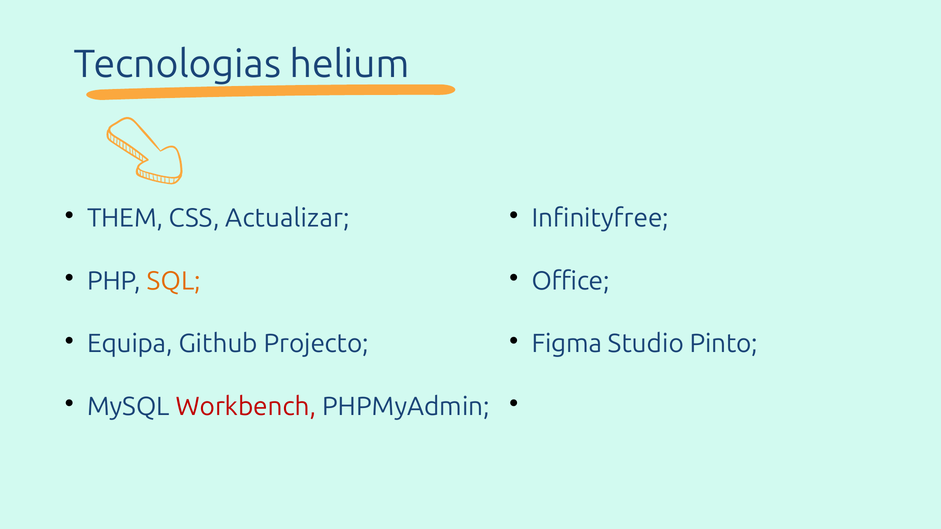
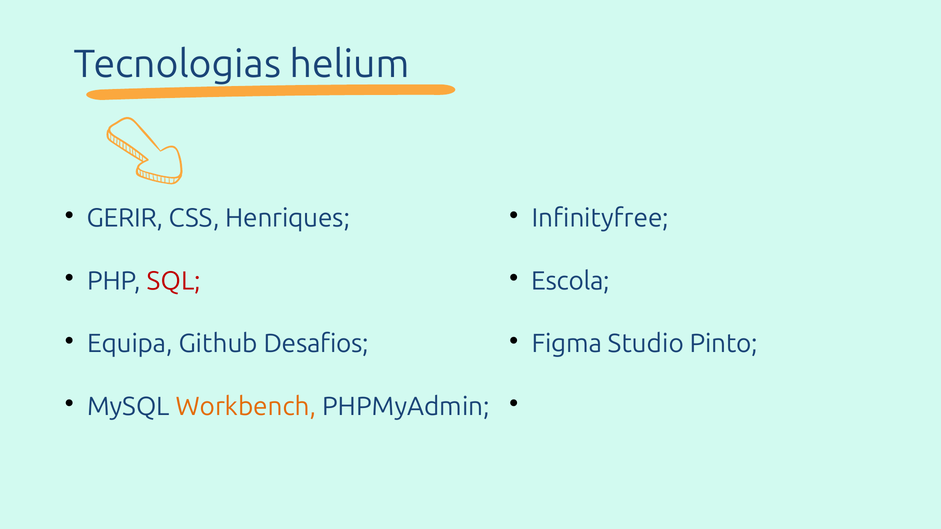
THEM: THEM -> GERIR (125, 219)
Actualizar: Actualizar -> Henriques (288, 219)
SQL colour: orange -> red (174, 281)
Office: Office -> Escola (571, 281)
Projecto: Projecto -> Desafios (316, 344)
Workbench colour: red -> orange (246, 407)
